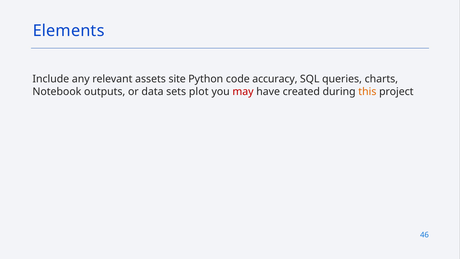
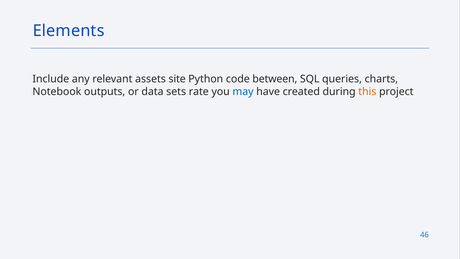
accuracy: accuracy -> between (275, 79)
plot: plot -> rate (199, 92)
may colour: red -> blue (243, 92)
